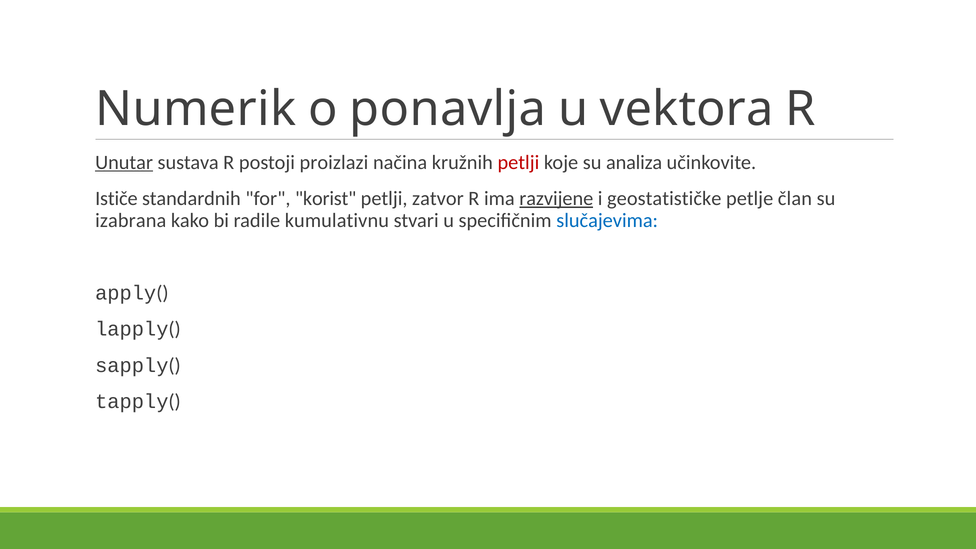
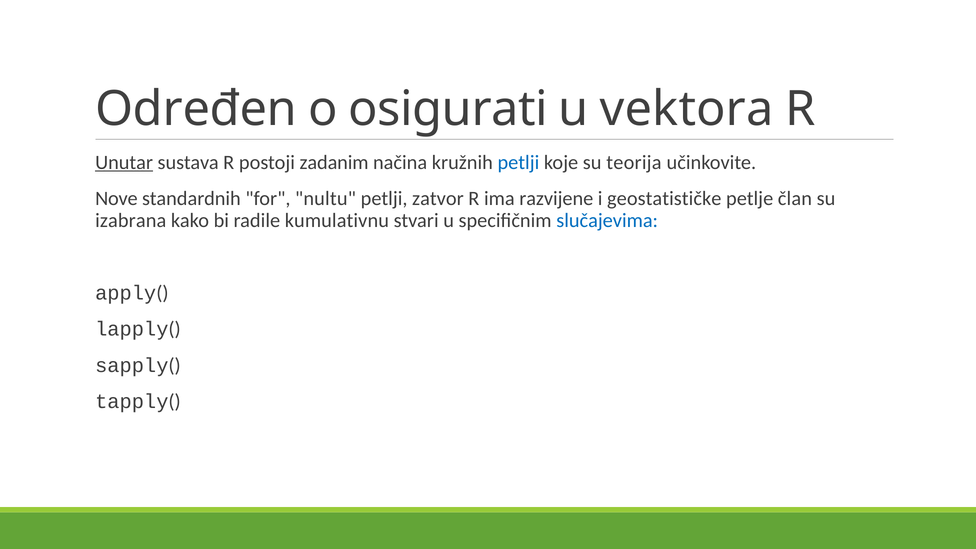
Numerik: Numerik -> Određen (196, 109)
ponavlja: ponavlja -> osigurati (448, 109)
proizlazi: proizlazi -> zadanim (334, 162)
petlji colour: red -> blue (518, 162)
analiza: analiza -> teorija (634, 162)
Ističe: Ističe -> Nove (116, 199)
korist: korist -> nultu (325, 199)
razvijene underline: present -> none (556, 199)
